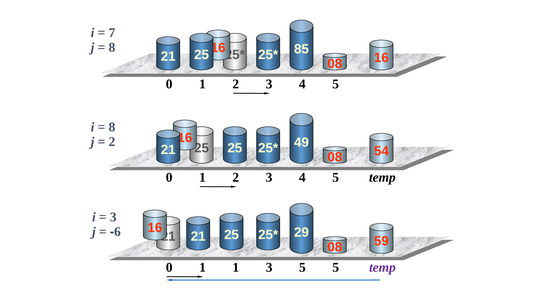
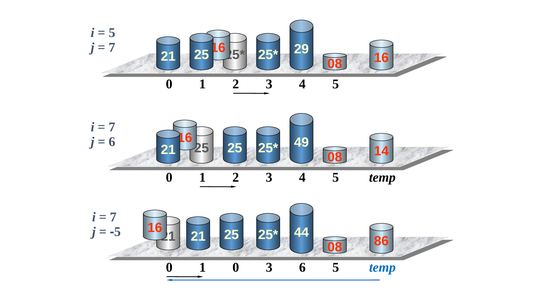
7: 7 -> 5 (112, 33)
8: 8 -> 7 (112, 47)
85: 85 -> 29 (301, 49)
8: 8 -> 7 (112, 127)
2: 2 -> 6 (112, 142)
54: 54 -> 14 (381, 151)
3: 3 -> 7 (113, 217)
6: 6 -> 5 (117, 231)
29: 29 -> 44 (301, 232)
59: 59 -> 86 (381, 241)
1 1: 1 -> 0 (236, 267)
3 5: 5 -> 6 (302, 267)
temp colour: purple -> blue (382, 267)
